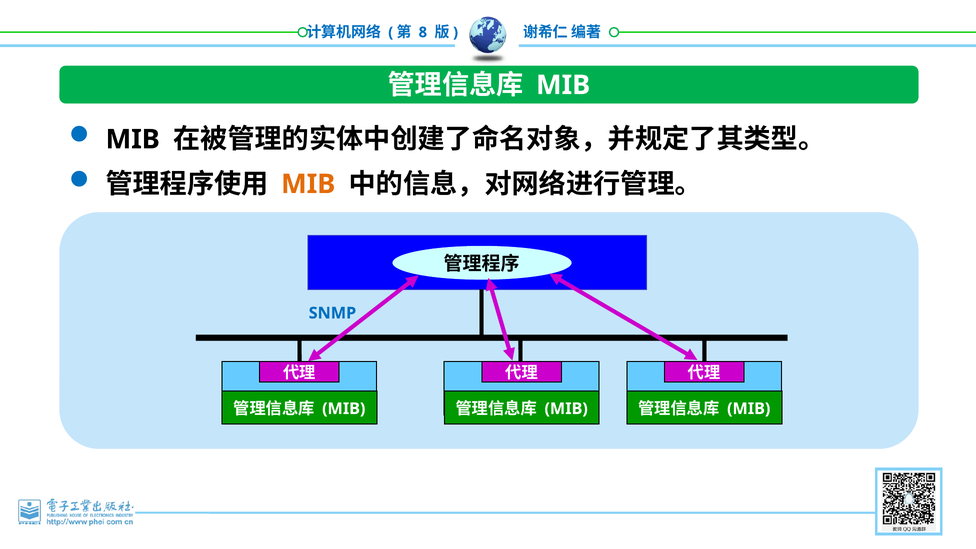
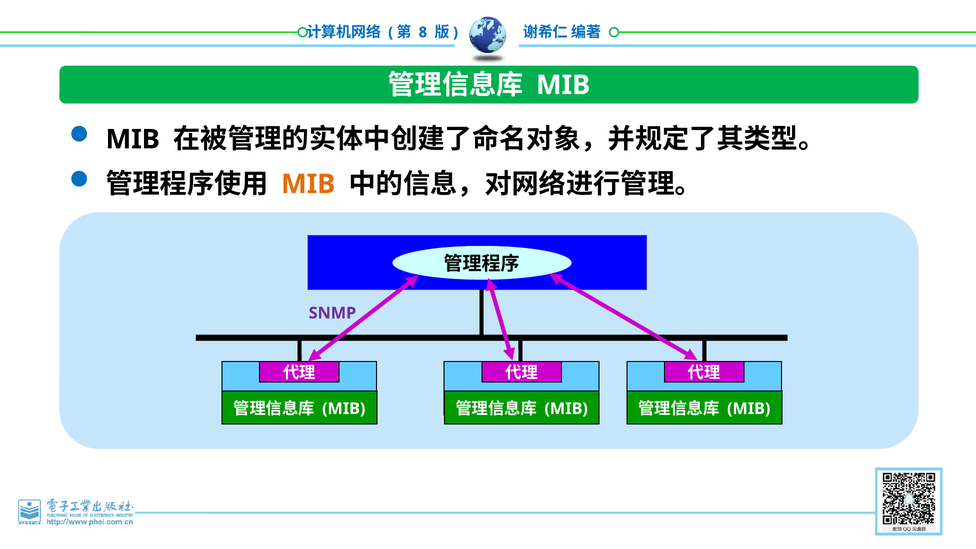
SNMP colour: blue -> purple (332, 313)
